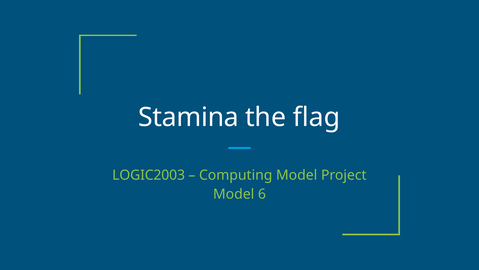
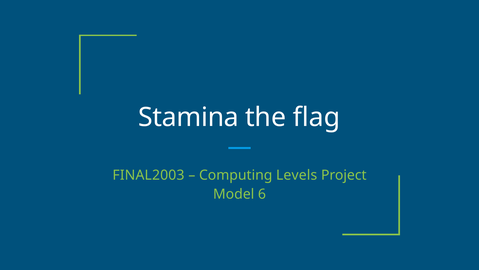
LOGIC2003: LOGIC2003 -> FINAL2003 (148, 175)
Computing Model: Model -> Levels (297, 175)
